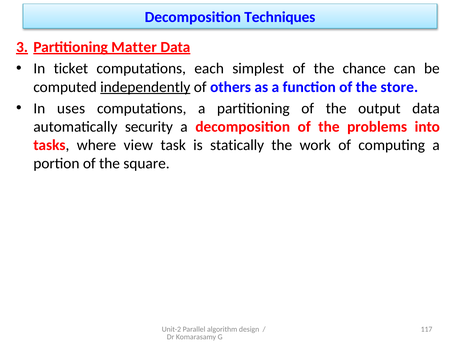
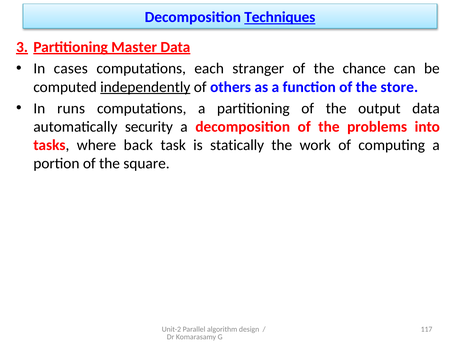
Techniques underline: none -> present (280, 17)
Matter: Matter -> Master (134, 47)
ticket: ticket -> cases (71, 69)
simplest: simplest -> stranger (258, 69)
uses: uses -> runs (71, 108)
view: view -> back (138, 145)
